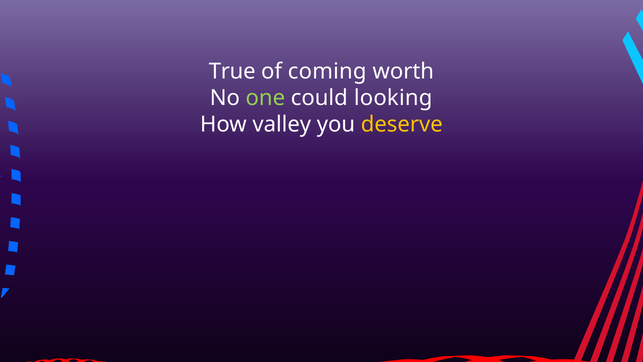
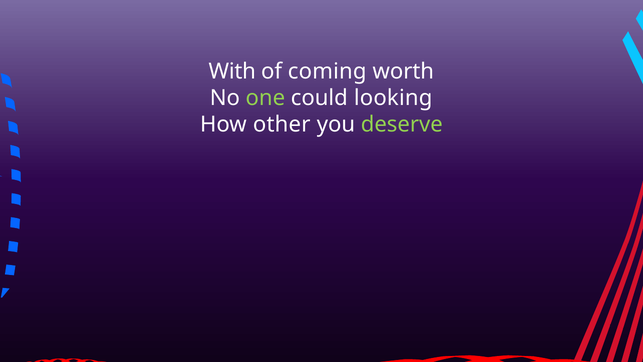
True: True -> With (232, 71)
valley: valley -> other (282, 124)
deserve colour: yellow -> light green (402, 124)
